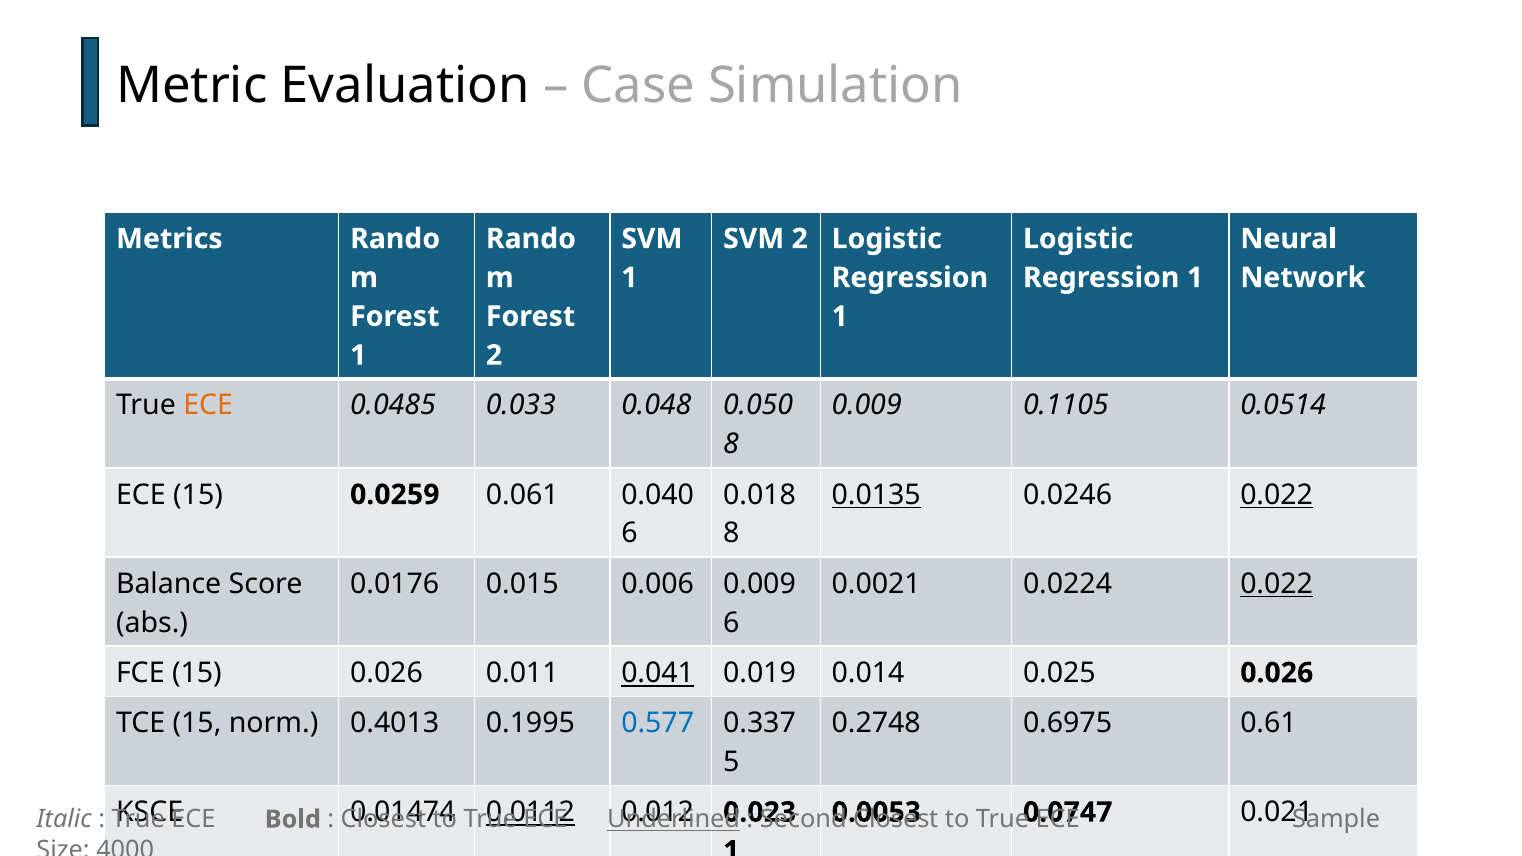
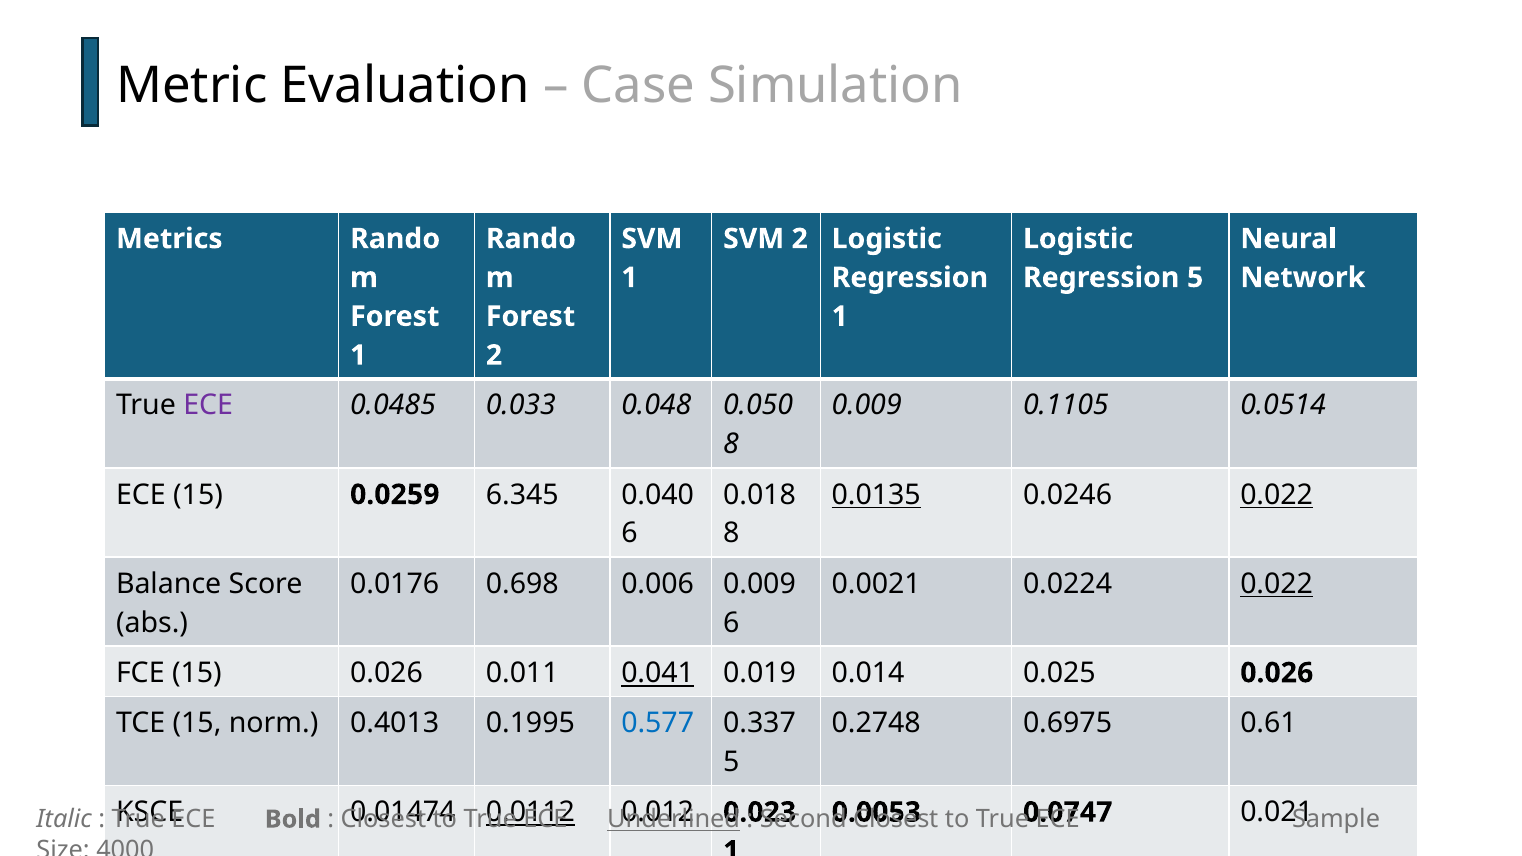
1: 1 -> 5 (1195, 278)
ECE colour: orange -> purple (208, 406)
0.061: 0.061 -> 6.345 (522, 495)
0.015: 0.015 -> 0.698 (522, 584)
